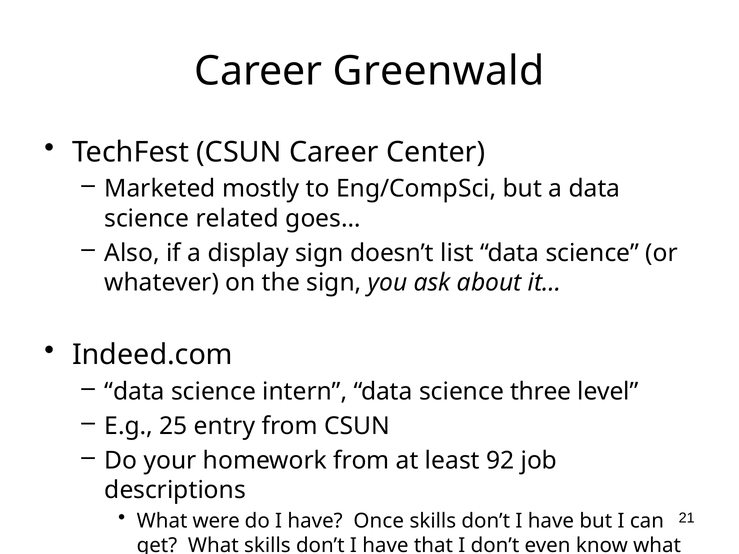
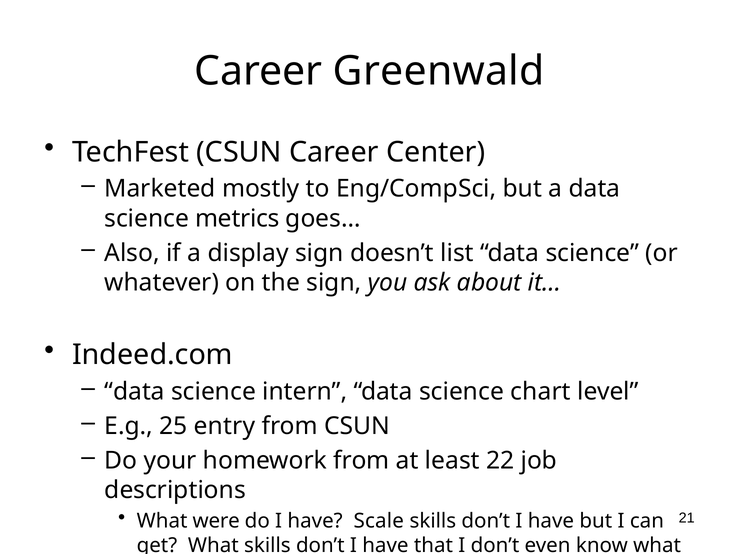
related: related -> metrics (237, 219)
three: three -> chart (541, 392)
92: 92 -> 22 (500, 461)
Once: Once -> Scale (379, 521)
